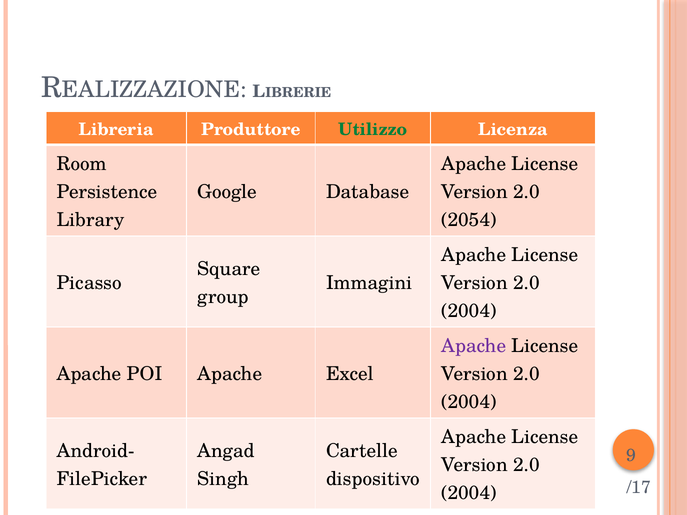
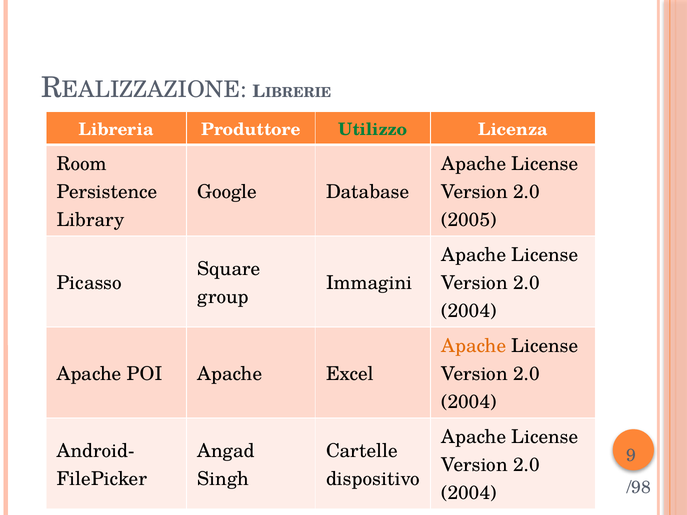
2054: 2054 -> 2005 (469, 220)
Apache colour: purple -> orange (474, 346)
/17: /17 -> /98 (639, 487)
